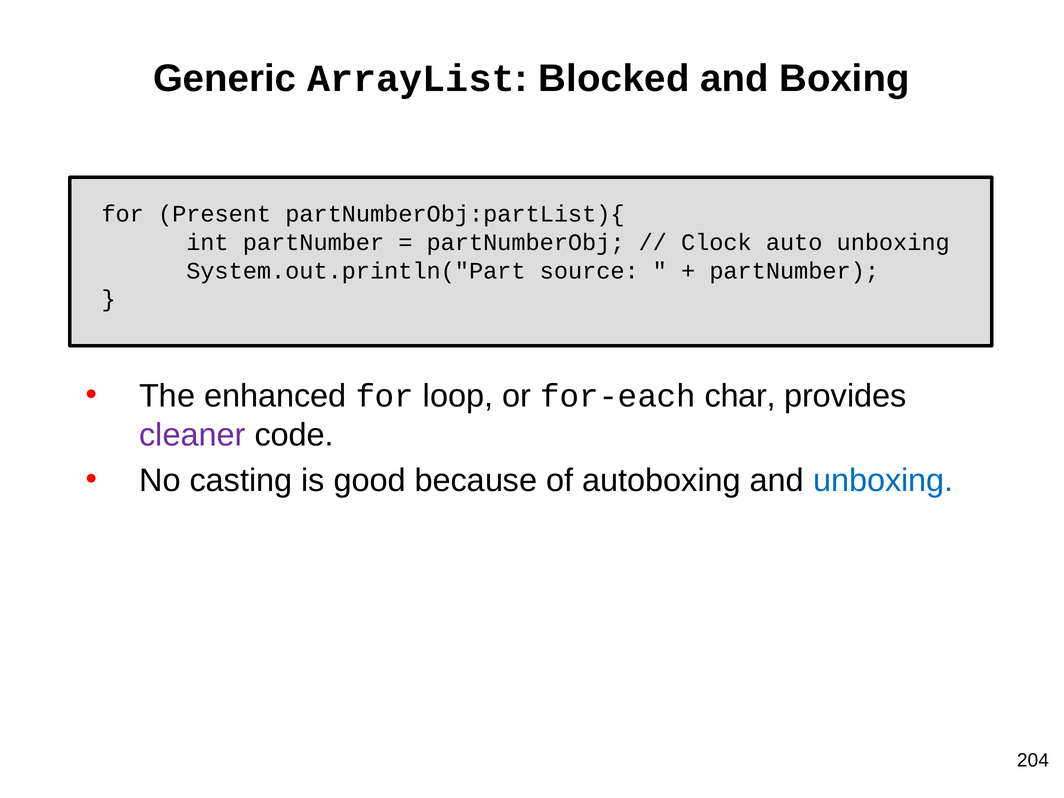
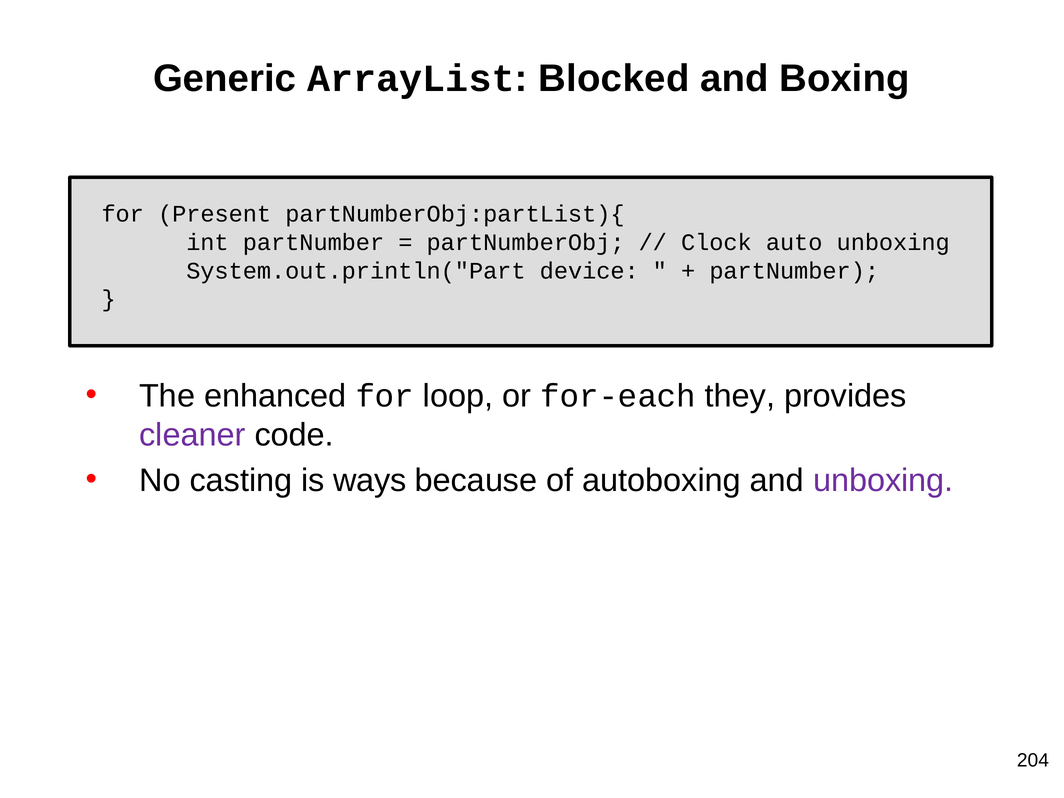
source: source -> device (589, 271)
char: char -> they (740, 396)
good: good -> ways (370, 480)
unboxing colour: blue -> purple (883, 480)
